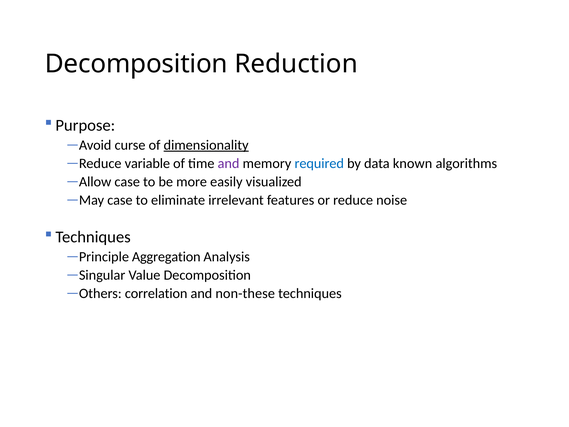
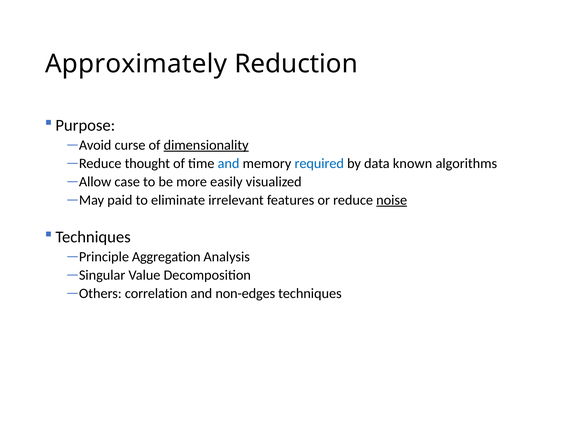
Decomposition: Decomposition -> Approximately (136, 64)
variable: variable -> thought (147, 163)
and colour: purple -> blue (229, 163)
case: case -> paid (120, 200)
noise underline: none -> present (392, 200)
non-these: non-these -> non-edges (245, 293)
